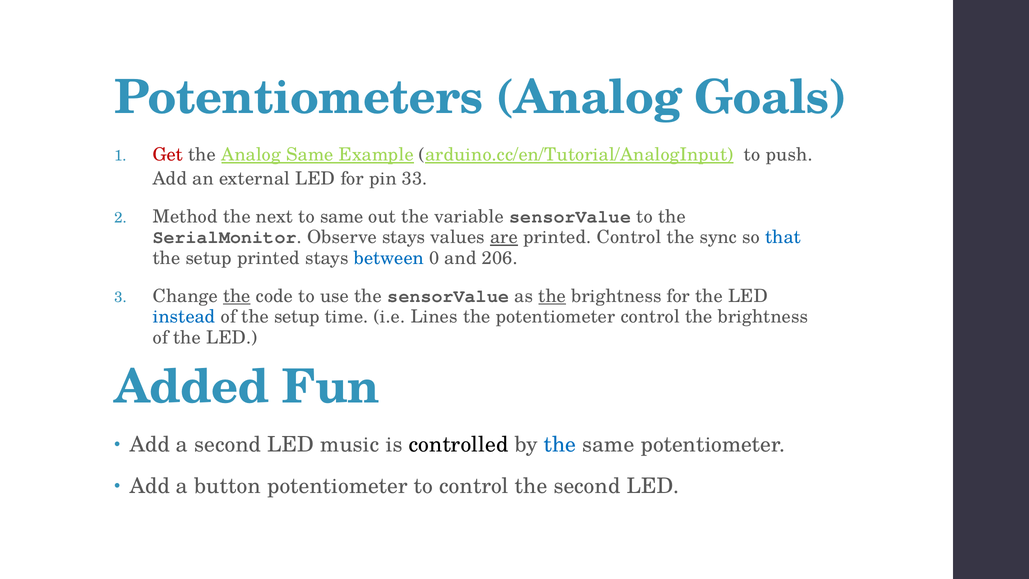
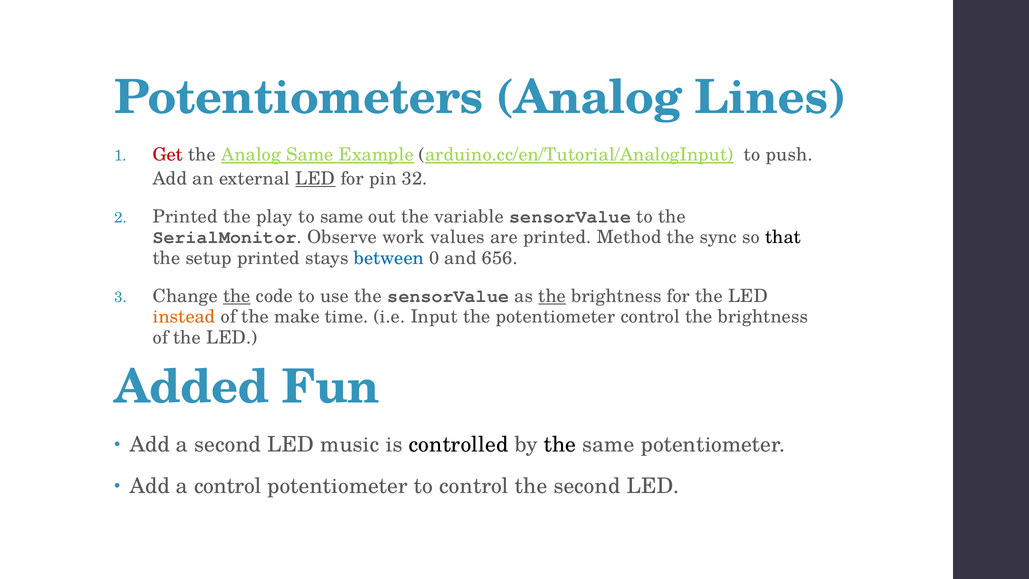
Goals: Goals -> Lines (771, 97)
LED underline: none -> present (315, 179)
33: 33 -> 32 (415, 179)
Method: Method -> Printed (185, 217)
next: next -> play (274, 217)
Observe stays: stays -> work (403, 237)
are underline: present -> none (504, 237)
printed Control: Control -> Method (629, 237)
that colour: blue -> black (783, 237)
206: 206 -> 656 (500, 258)
instead colour: blue -> orange (184, 317)
of the setup: setup -> make (297, 317)
Lines: Lines -> Input (434, 317)
the colour: blue -> black (560, 444)
a button: button -> control (228, 486)
